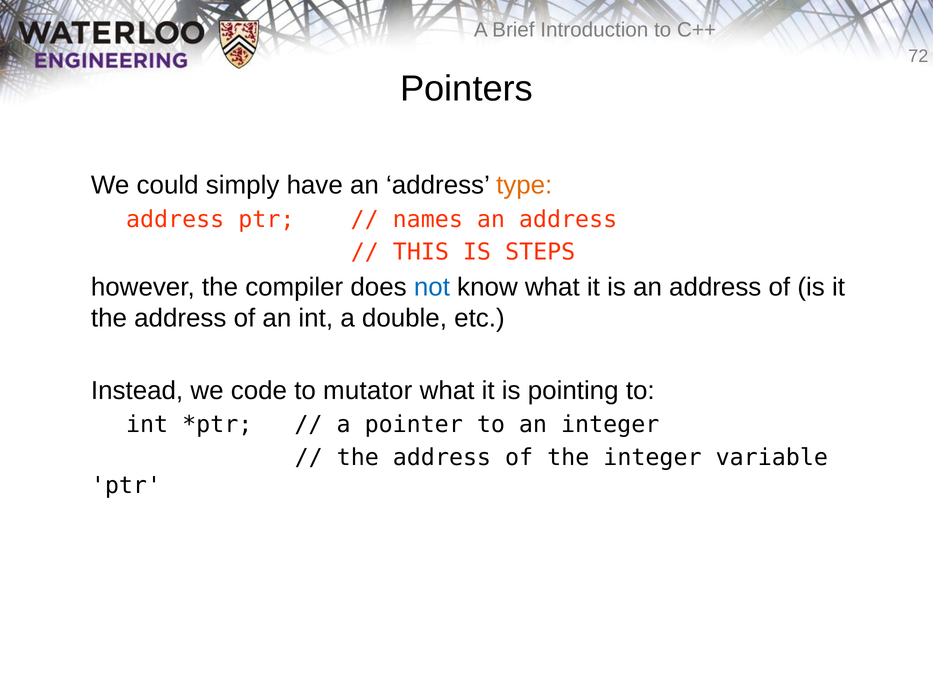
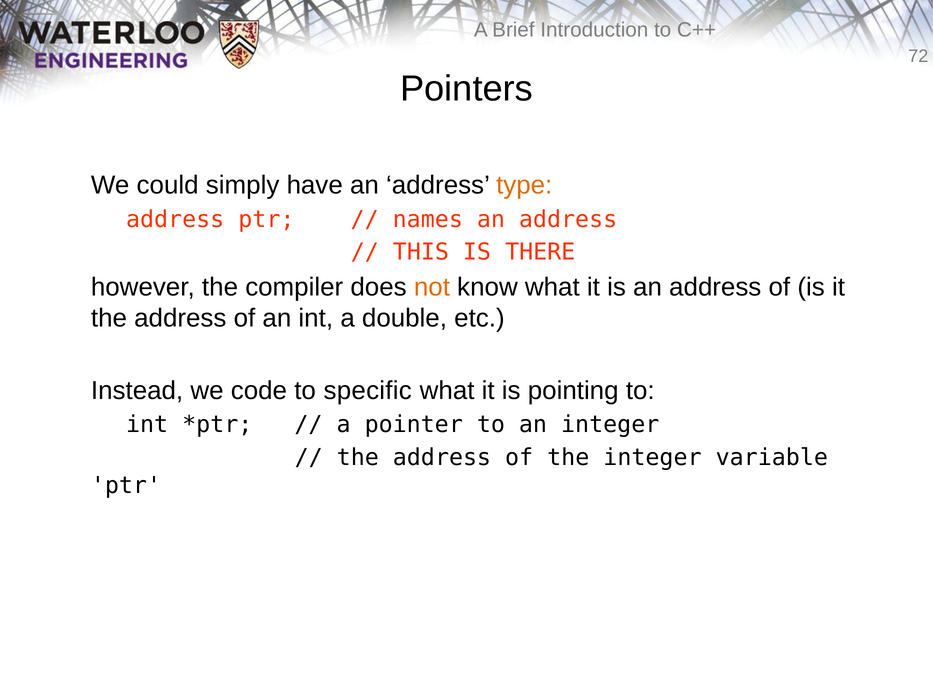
STEPS: STEPS -> THERE (540, 252)
not colour: blue -> orange (432, 287)
mutator: mutator -> specific (368, 391)
